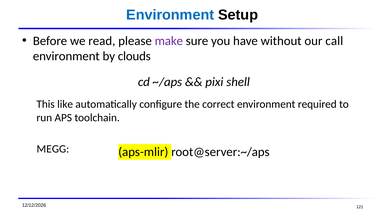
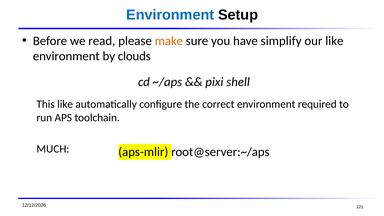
make colour: purple -> orange (169, 41)
without: without -> simplify (281, 41)
our call: call -> like (334, 41)
MEGG: MEGG -> MUCH (53, 149)
